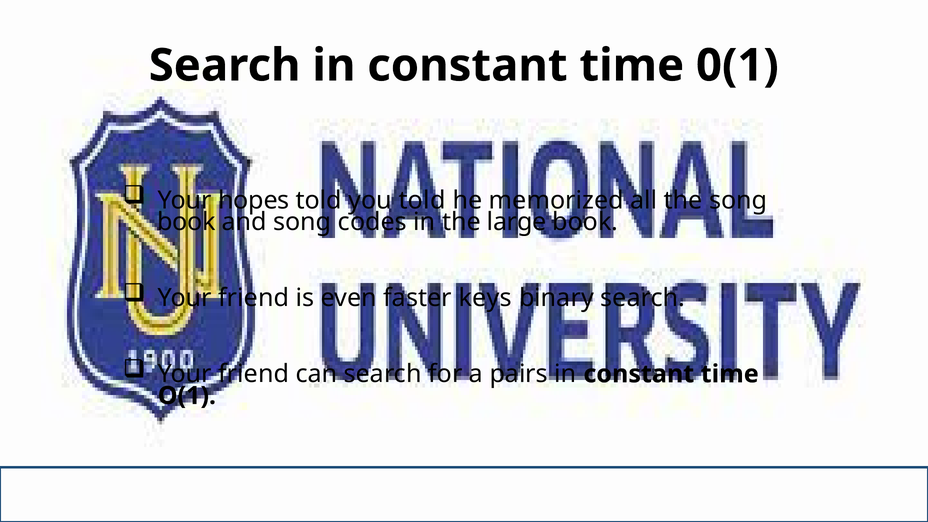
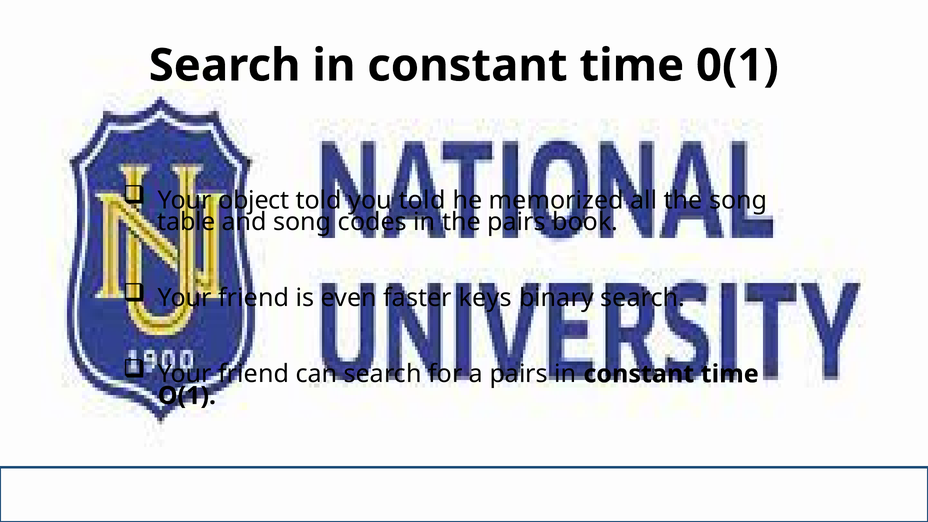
hopes: hopes -> object (254, 200)
book: book -> table (187, 222)
the large: large -> pairs (517, 222)
